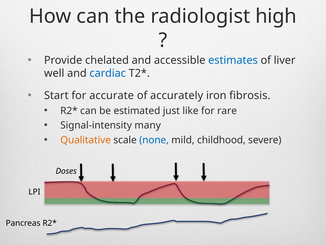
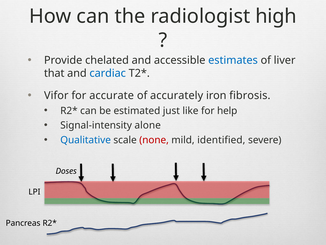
well: well -> that (54, 73)
Start: Start -> Vifor (56, 95)
rare: rare -> help (227, 111)
many: many -> alone (148, 125)
Qualitative colour: orange -> blue (86, 140)
none colour: blue -> red (154, 140)
childhood: childhood -> identified (221, 140)
